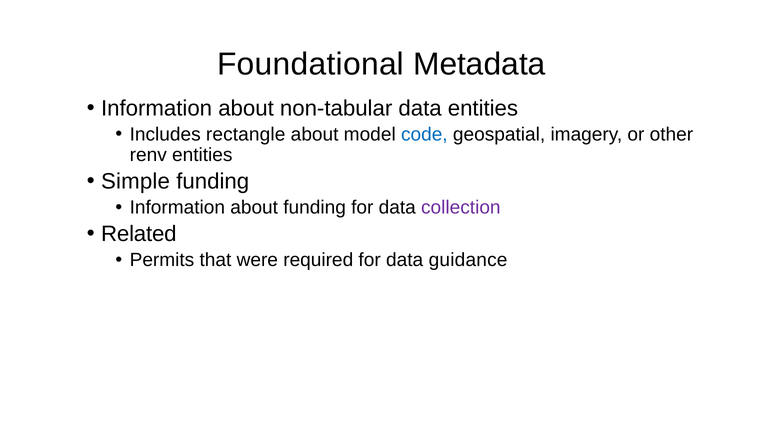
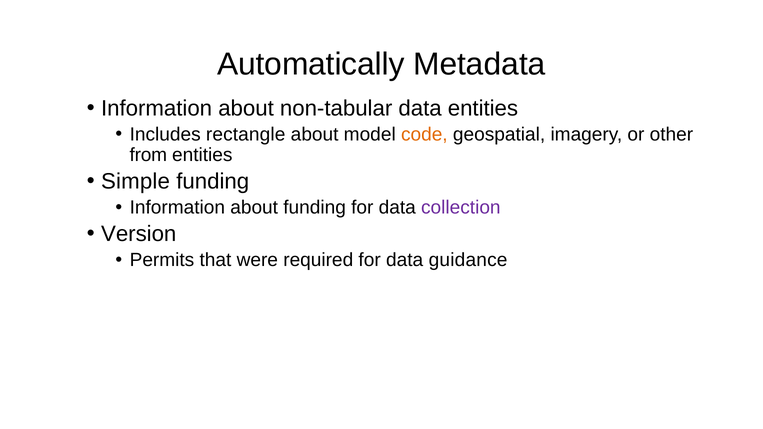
Foundational: Foundational -> Automatically (311, 64)
code colour: blue -> orange (424, 135)
renv: renv -> from (148, 155)
Related: Related -> Version (139, 234)
